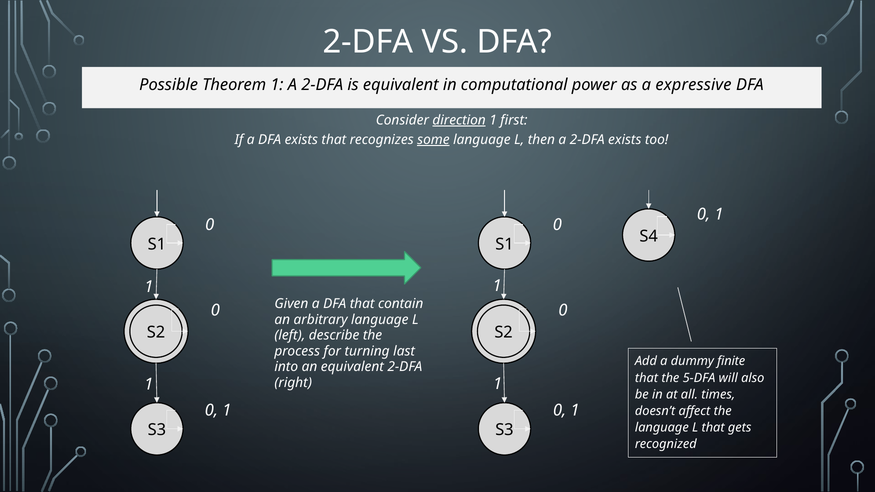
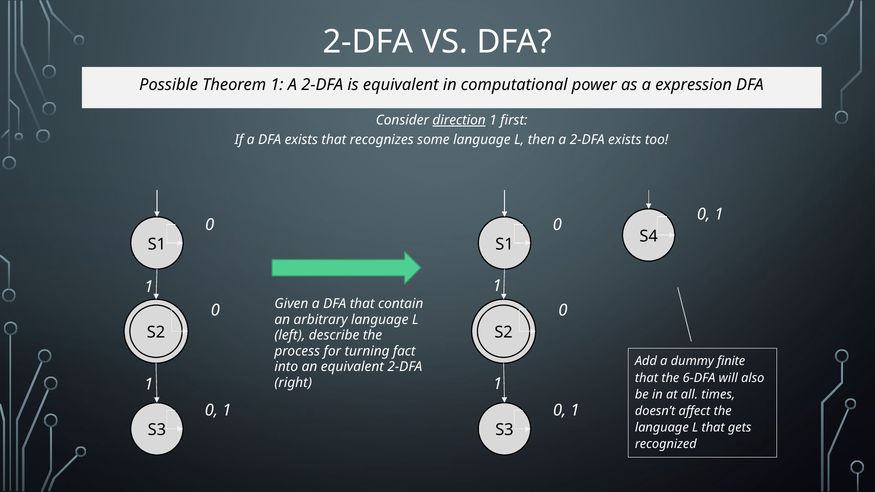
expressive: expressive -> expression (694, 85)
some underline: present -> none (433, 140)
last: last -> fact (404, 351)
5-DFA: 5-DFA -> 6-DFA (699, 378)
